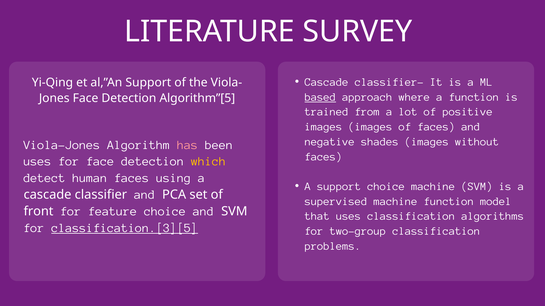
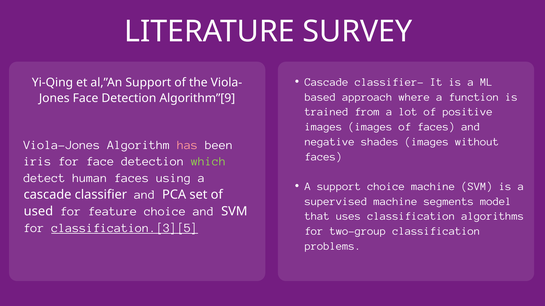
based underline: present -> none (320, 97)
Algorithm”[5: Algorithm”[5 -> Algorithm”[9 (197, 98)
uses: uses -> iris (38, 162)
which colour: yellow -> light green (209, 162)
machine function: function -> segments (449, 202)
front: front -> used (38, 212)
